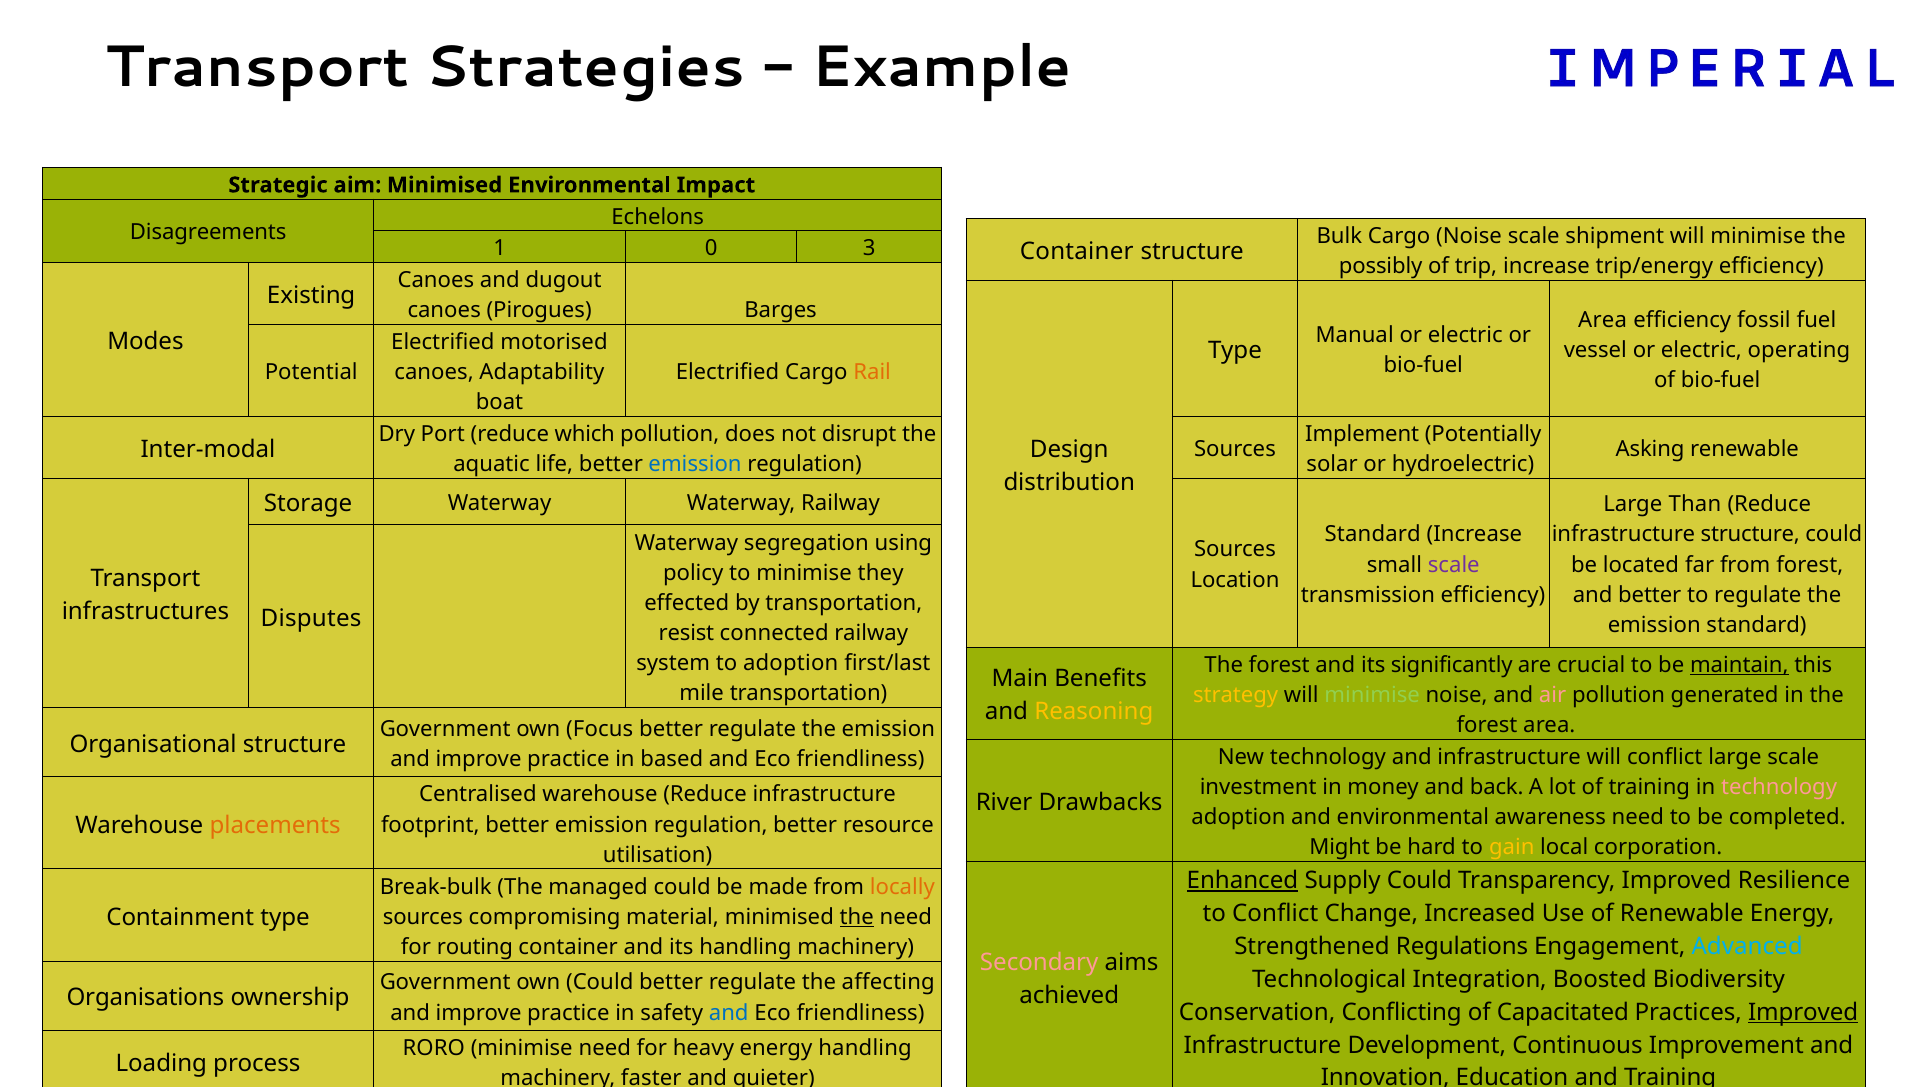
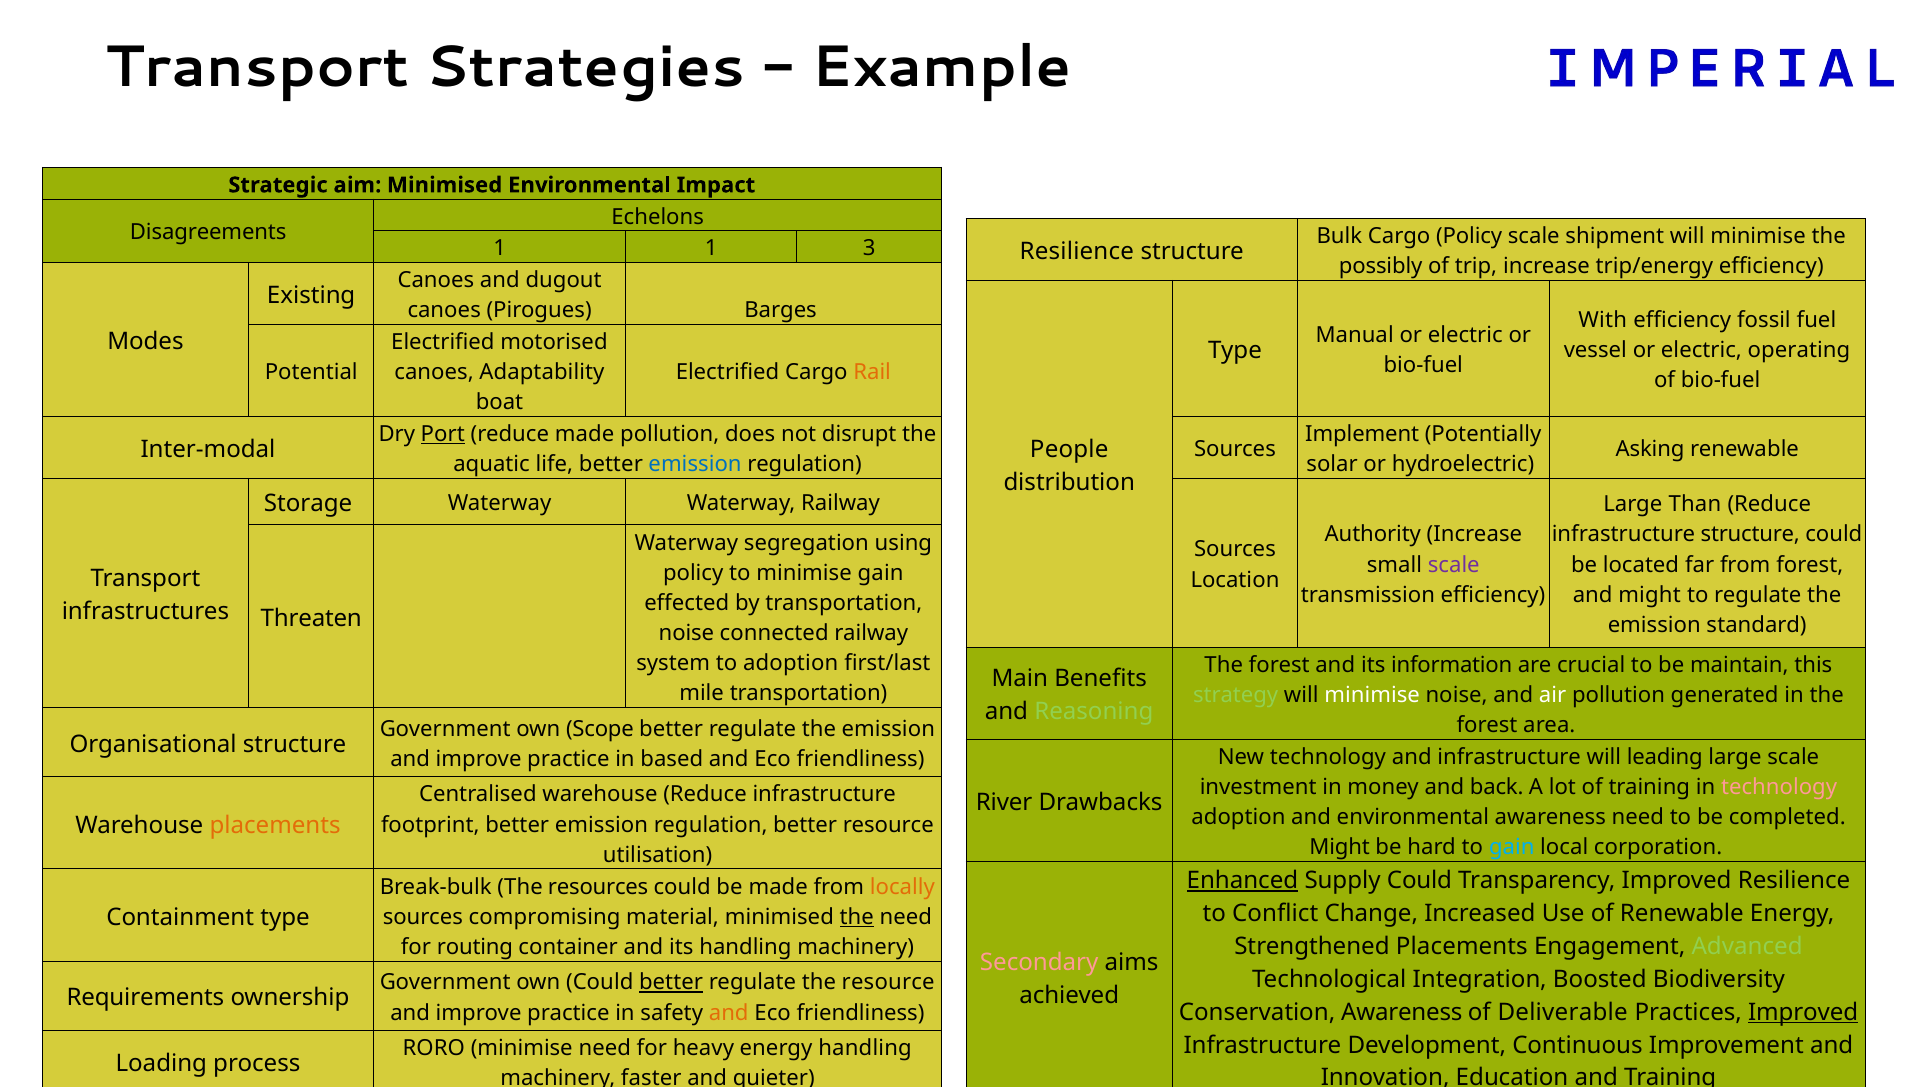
Cargo Noise: Noise -> Policy (1469, 236)
1 0: 0 -> 1 (711, 248)
Container: Container -> Resilience (1077, 252)
Area: Area -> With (1603, 320)
Port underline: none -> present (443, 434)
reduce which: which -> made (585, 434)
Design: Design -> People (1069, 449)
Standard: Standard -> Authority (1373, 534)
minimise they: they -> gain (881, 573)
and better: better -> might (1650, 595)
Disputes: Disputes -> Threaten (311, 618)
resist: resist -> noise (686, 633)
significantly: significantly -> information (1452, 665)
maintain underline: present -> none (1739, 665)
strategy colour: yellow -> light green (1236, 695)
minimise colour: light green -> white (1372, 695)
air colour: pink -> white (1553, 695)
Reasoning colour: yellow -> light green (1094, 712)
Focus: Focus -> Scope (600, 729)
will conflict: conflict -> leading (1665, 757)
gain colour: yellow -> light blue (1512, 847)
managed: managed -> resources (598, 887)
Strengthened Regulations: Regulations -> Placements (1462, 946)
Advanced colour: light blue -> light green (1747, 946)
better underline: none -> present (671, 982)
the affecting: affecting -> resource (888, 982)
Organisations: Organisations -> Requirements (145, 998)
Conservation Conflicting: Conflicting -> Awareness (1402, 1012)
Capacitated: Capacitated -> Deliverable (1563, 1012)
and colour: blue -> orange (729, 1013)
